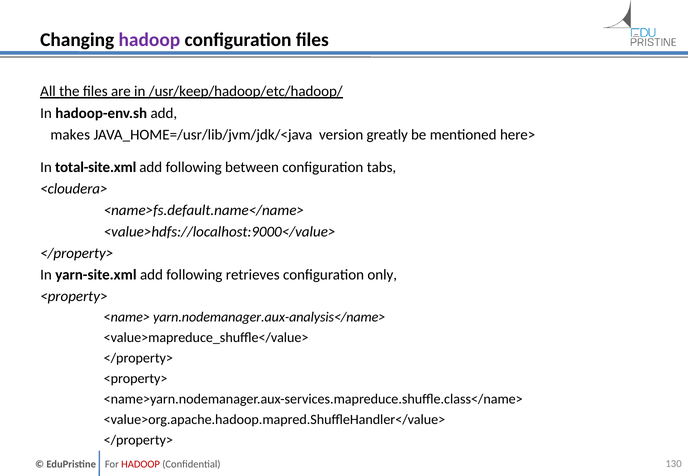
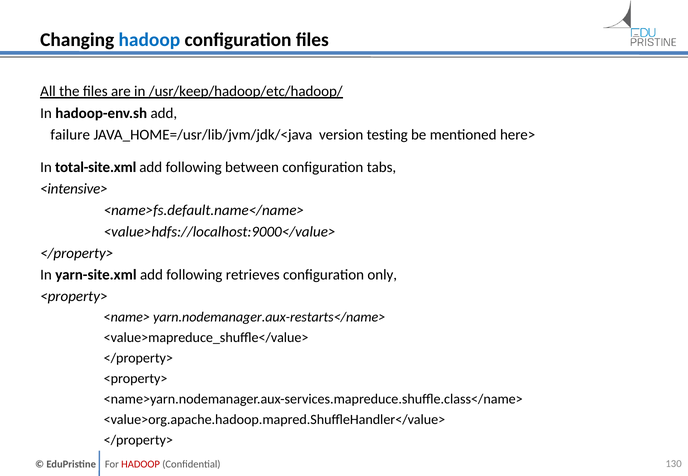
hadoop colour: purple -> blue (149, 40)
makes: makes -> failure (70, 135)
greatly: greatly -> testing (387, 135)
<cloudera>: <cloudera> -> <intensive> (74, 189)
yarn.nodemanager.aux-analysis</name>: yarn.nodemanager.aux-analysis</name> -> yarn.nodemanager.aux-restarts</name> (269, 317)
